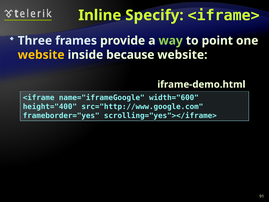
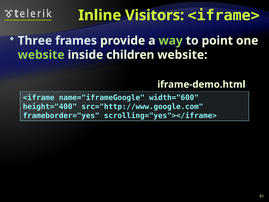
Specify: Specify -> Visitors (155, 15)
website colour: yellow -> light green (41, 55)
because: because -> children (130, 55)
